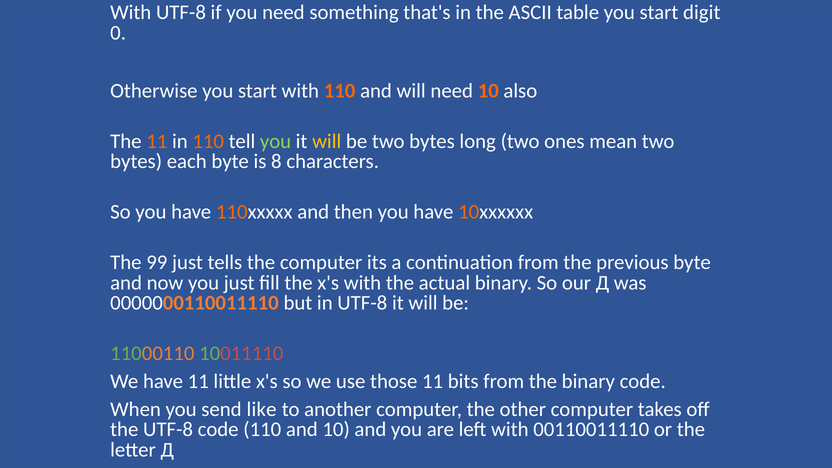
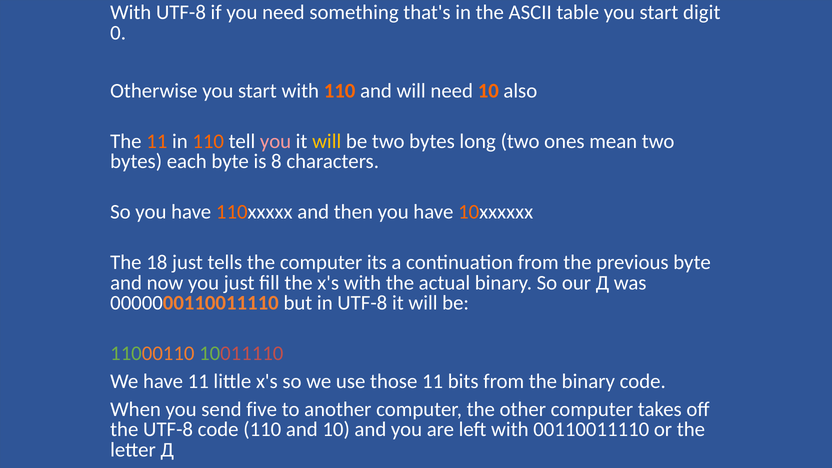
you colour: light green -> pink (276, 141)
99: 99 -> 18 (157, 262)
like: like -> five (262, 409)
